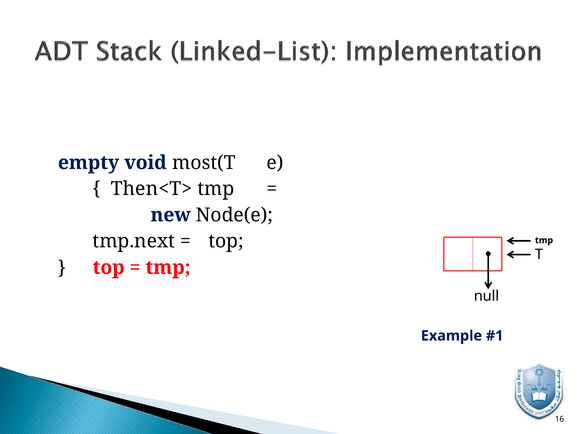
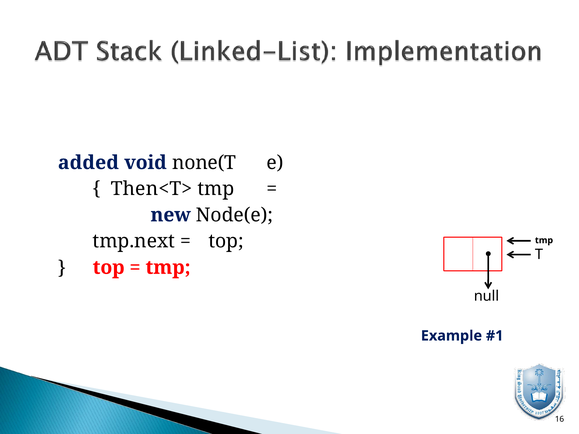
empty: empty -> added (88, 163)
most(T: most(T -> none(T (204, 163)
